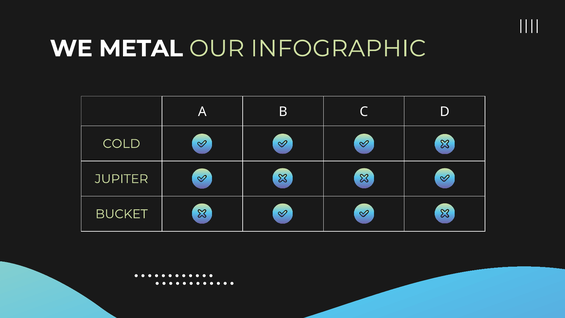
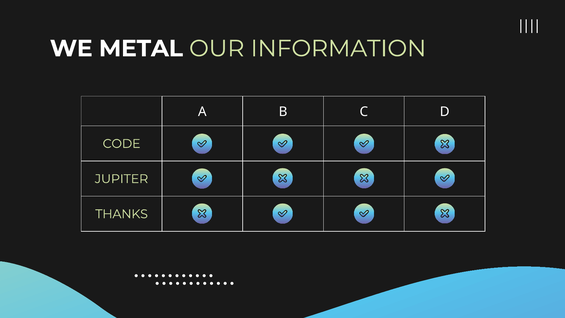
INFOGRAPHIC: INFOGRAPHIC -> INFORMATION (338, 48)
COLD: COLD -> CODE (122, 144)
BUCKET: BUCKET -> THANKS (122, 214)
